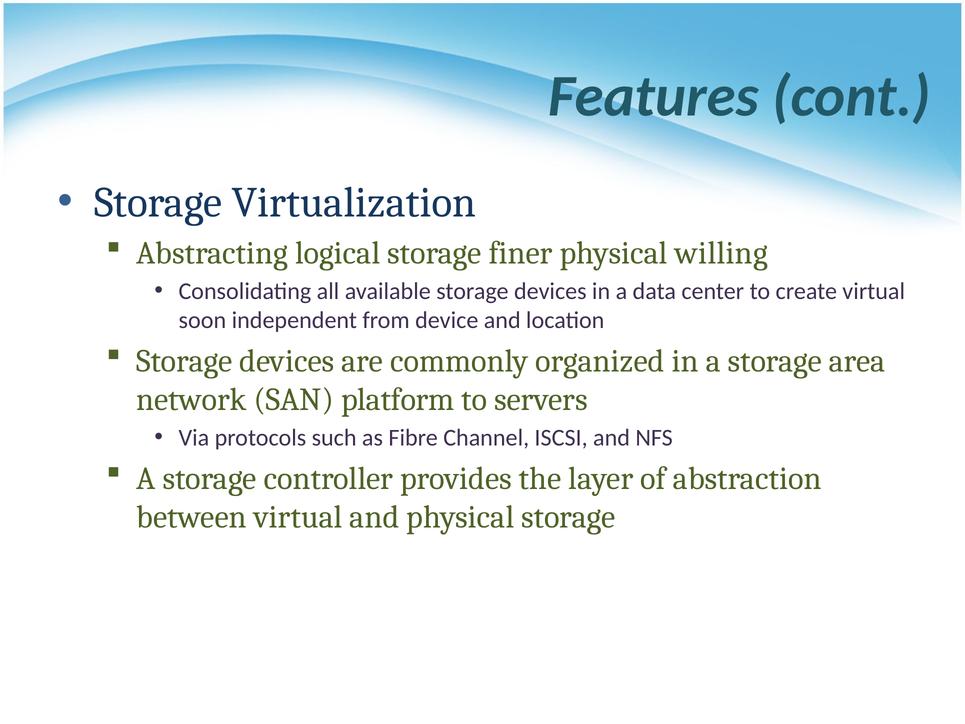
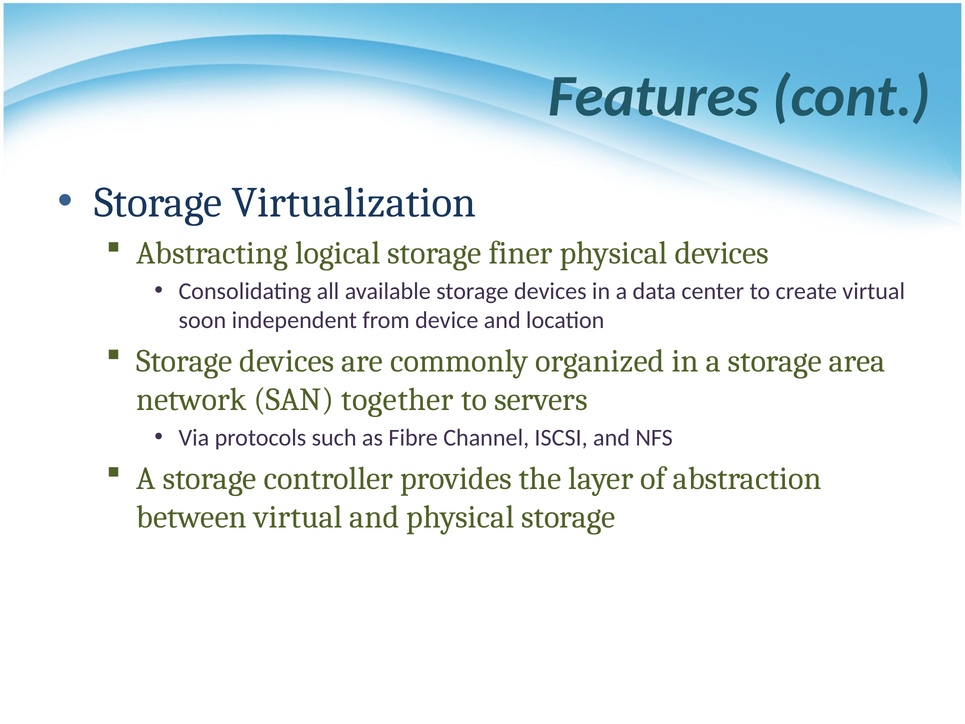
physical willing: willing -> devices (722, 253)
platform: platform -> together (398, 400)
